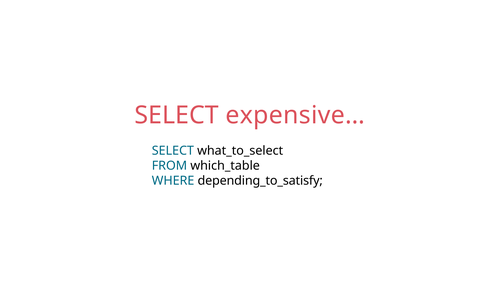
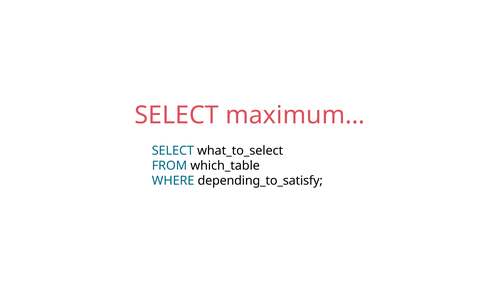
expensive…: expensive… -> maximum… (295, 115)
